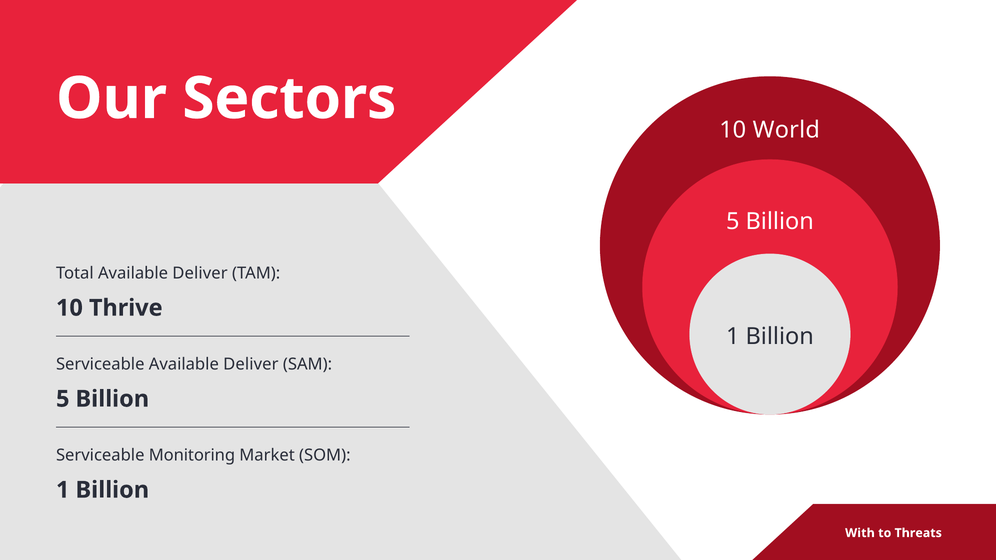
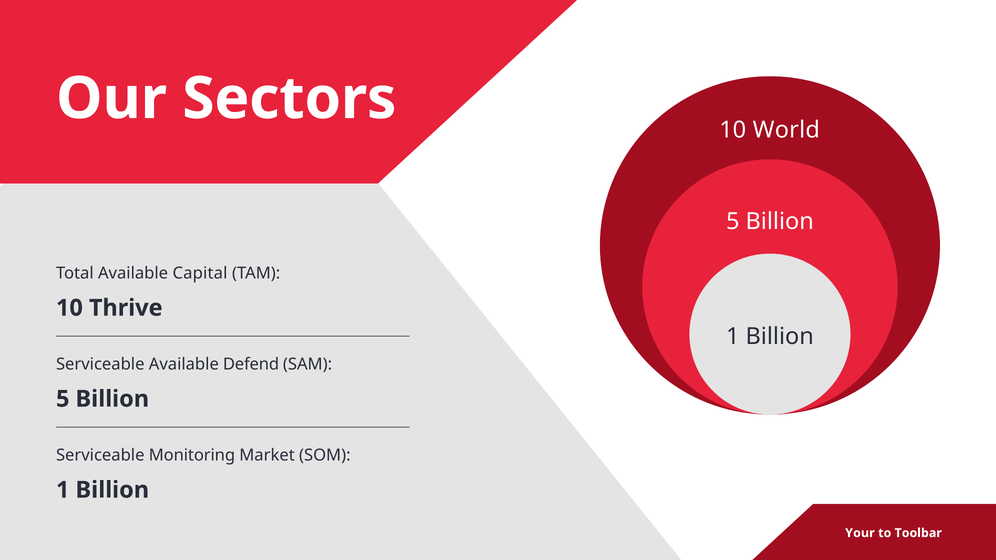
Total Available Deliver: Deliver -> Capital (200, 273)
Serviceable Available Deliver: Deliver -> Defend (251, 365)
With: With -> Your (860, 533)
Threats: Threats -> Toolbar (918, 533)
